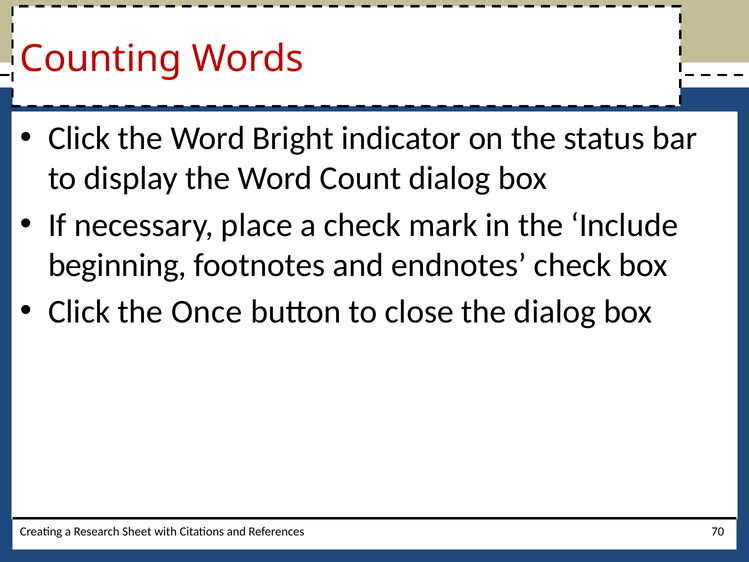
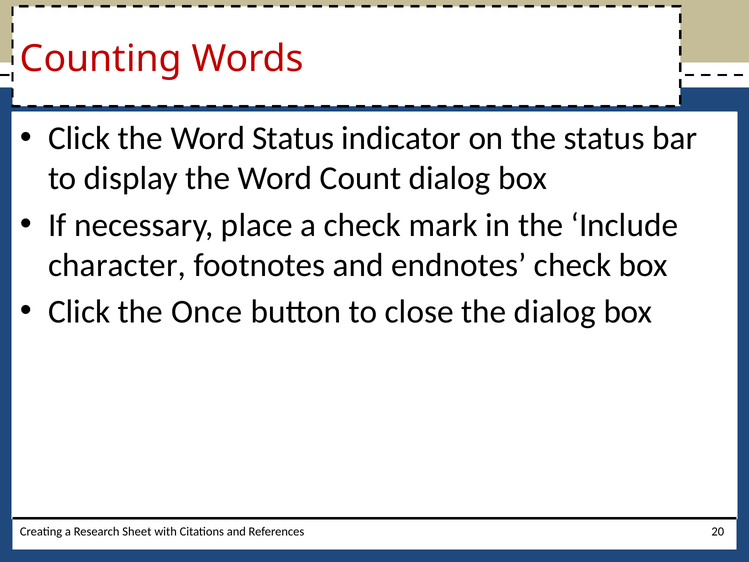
Word Bright: Bright -> Status (293, 138)
beginning: beginning -> character (117, 265)
70: 70 -> 20 (718, 531)
